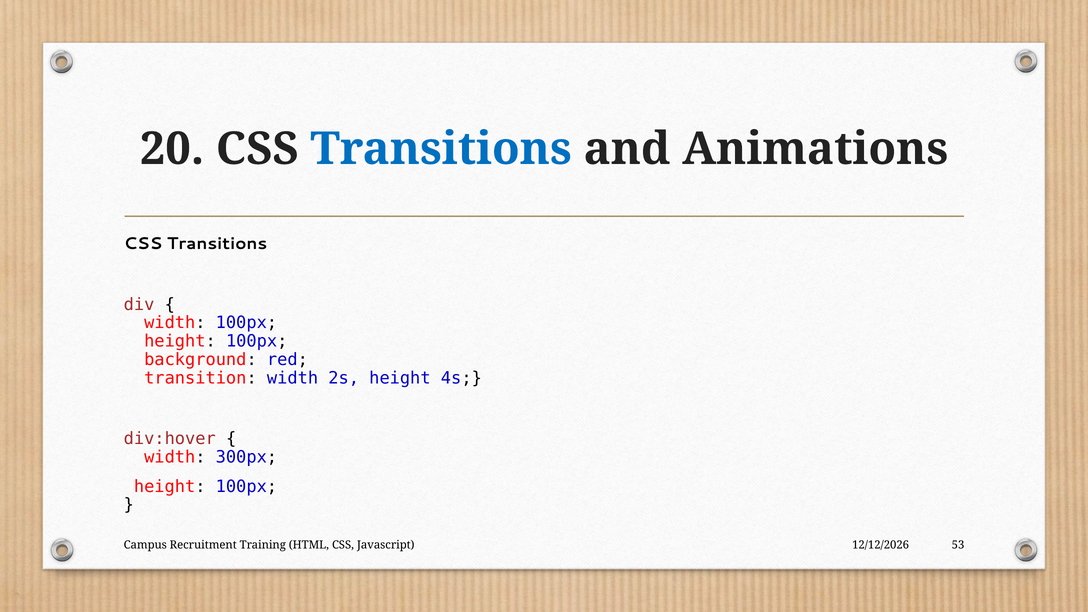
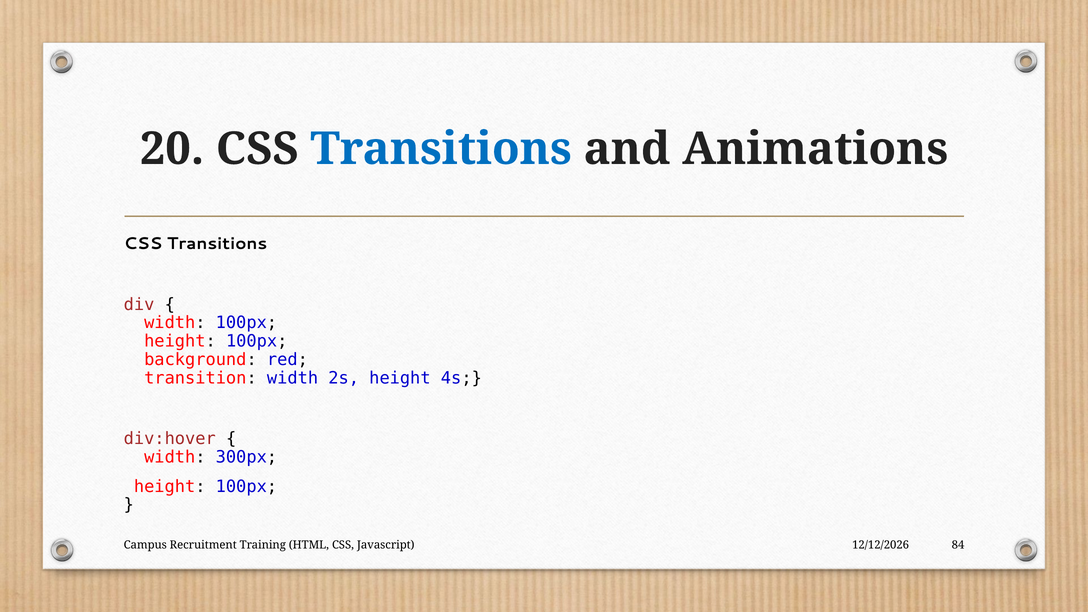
53: 53 -> 84 (958, 545)
